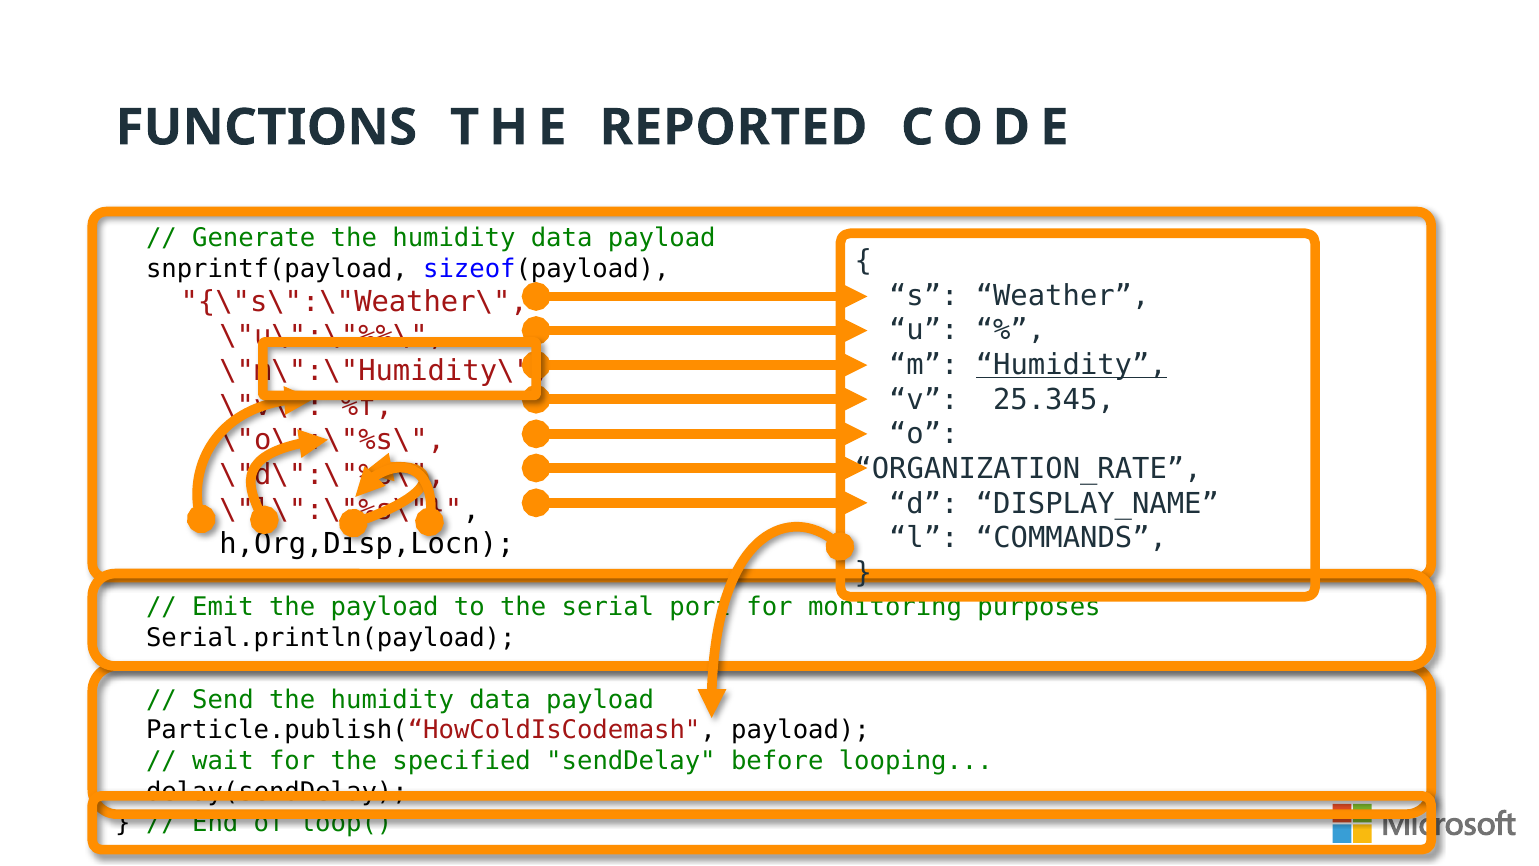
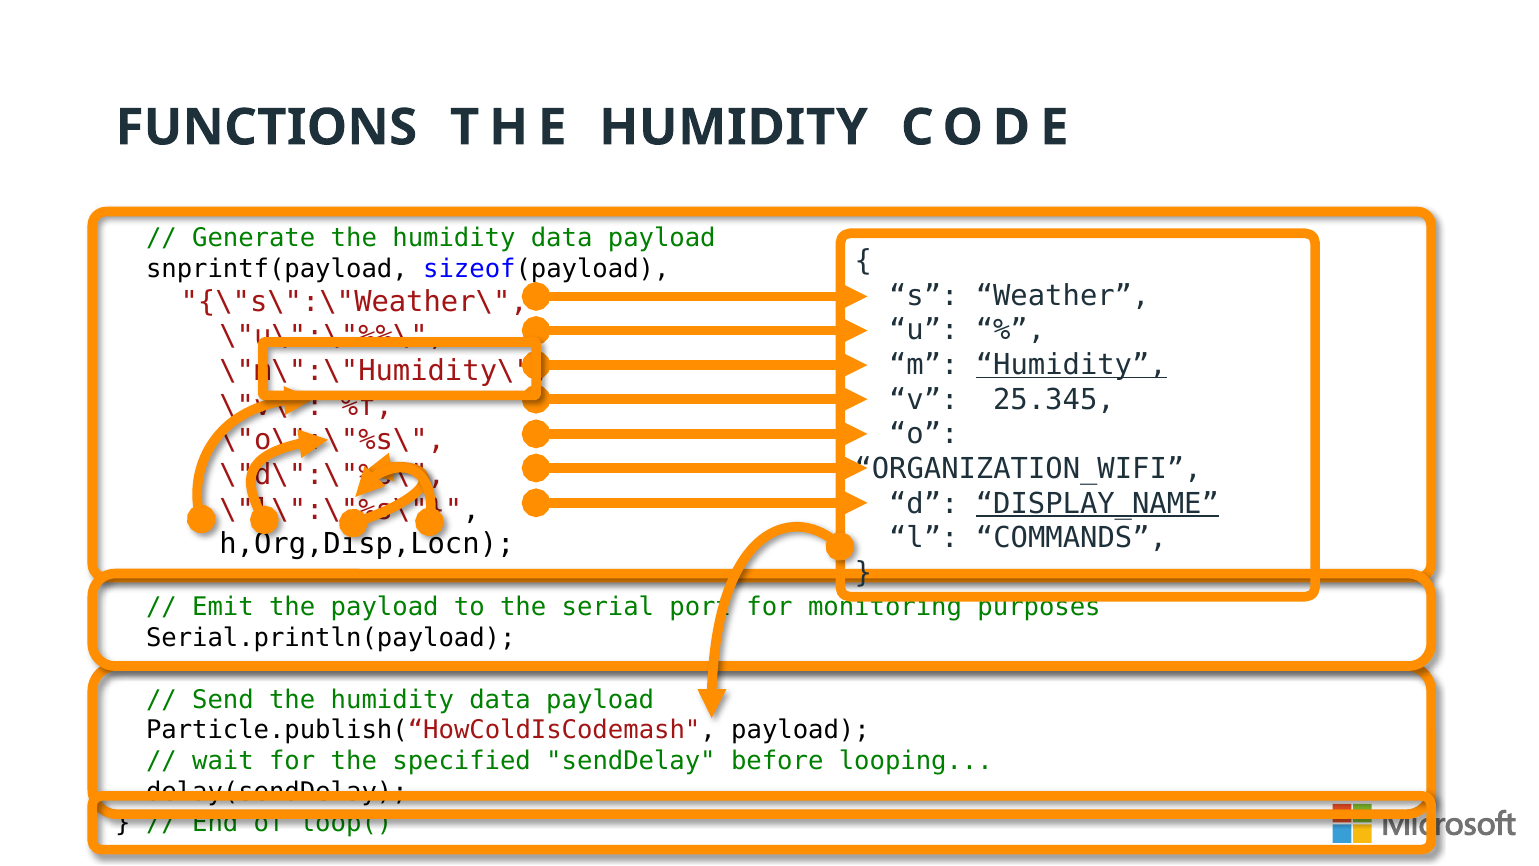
REPORTED: REPORTED -> HUMIDITY (734, 127)
ORGANIZATION_RATE: ORGANIZATION_RATE -> ORGANIZATION_WIFI (1028, 469)
DISPLAY_NAME underline: none -> present (1097, 503)
